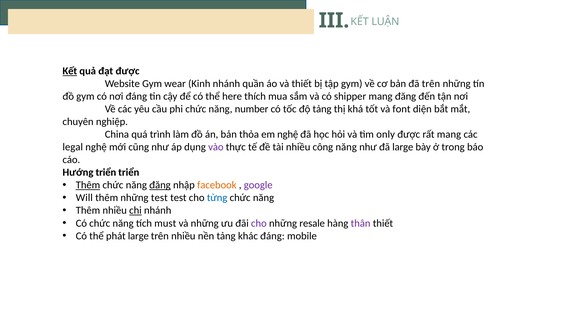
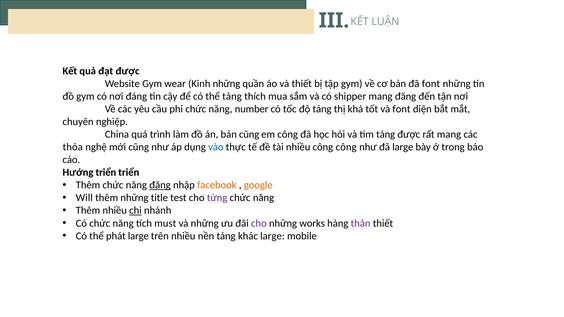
Kết underline: present -> none (70, 71)
Kinh nhánh: nhánh -> những (226, 84)
đã trên: trên -> font (431, 84)
thể here: here -> tảng (232, 96)
bản thỏa: thỏa -> cũng (249, 135)
em nghệ: nghệ -> công (288, 135)
tìm only: only -> tảng (386, 135)
legal: legal -> thỏa (73, 147)
vào colour: purple -> blue (216, 147)
công năng: năng -> công (346, 147)
Thêm underline: present -> none (88, 185)
google colour: purple -> orange (258, 185)
những test: test -> title (159, 198)
từng colour: blue -> purple (217, 198)
resale: resale -> works (312, 223)
khác đáng: đáng -> large (272, 236)
